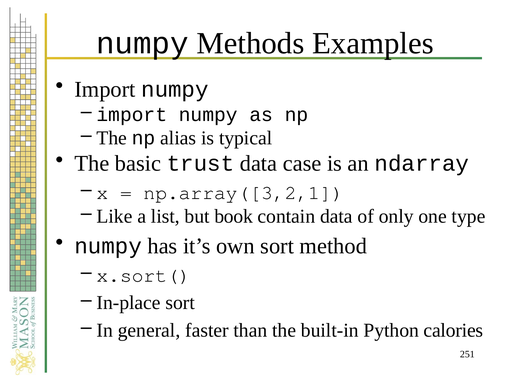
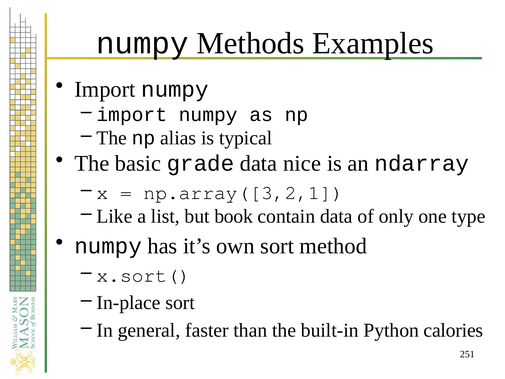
trust: trust -> grade (200, 163)
case: case -> nice (302, 163)
